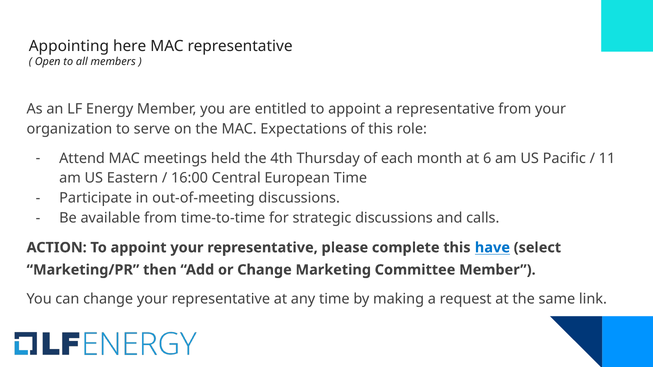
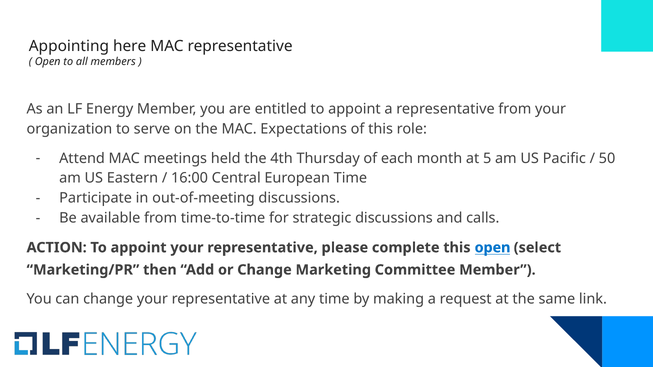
6: 6 -> 5 (487, 158)
11: 11 -> 50 (607, 158)
this have: have -> open (493, 248)
